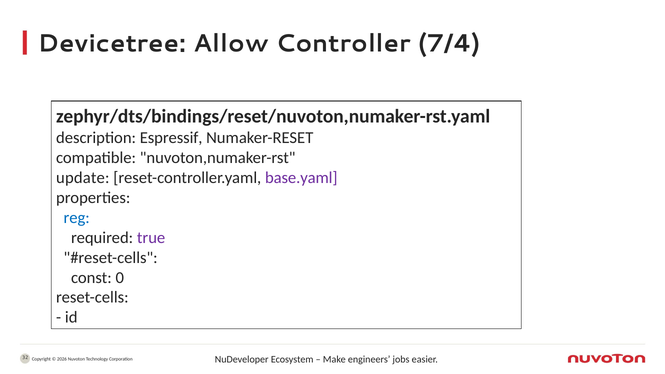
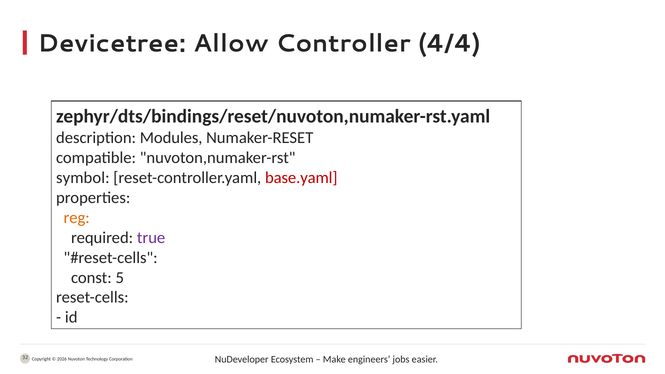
7/4: 7/4 -> 4/4 (449, 44)
Espressif: Espressif -> Modules (171, 138)
update: update -> symbol (83, 178)
base.yaml colour: purple -> red (301, 178)
reg colour: blue -> orange (77, 218)
0: 0 -> 5 (120, 278)
